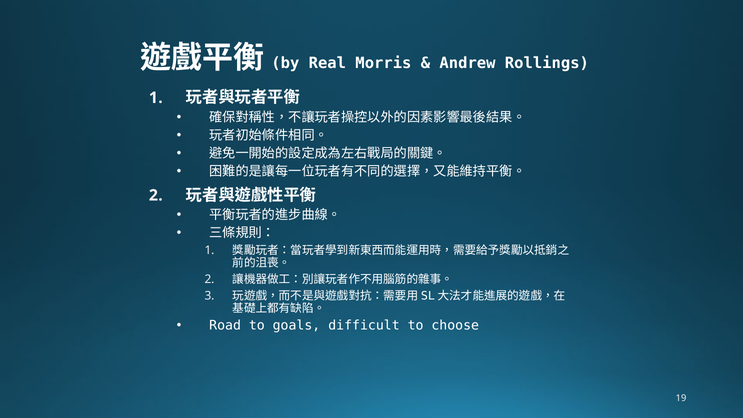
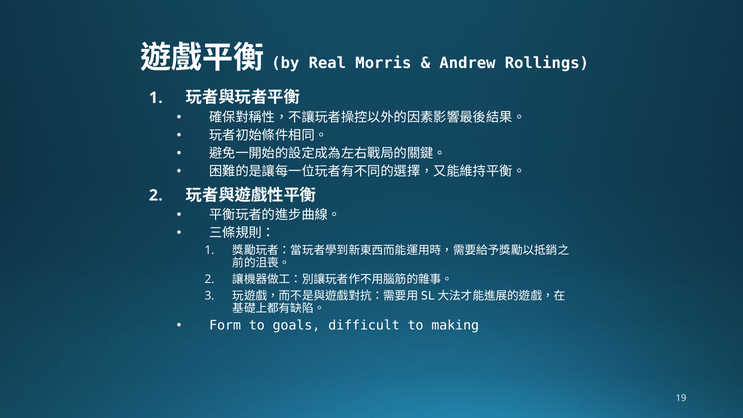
Road: Road -> Form (225, 325)
choose: choose -> making (455, 325)
